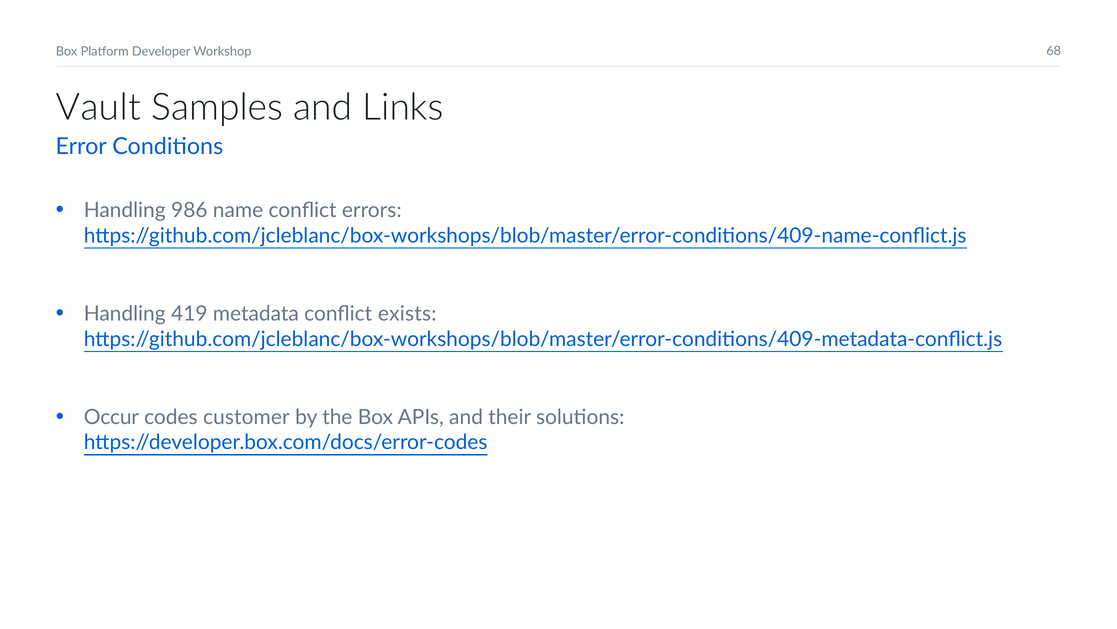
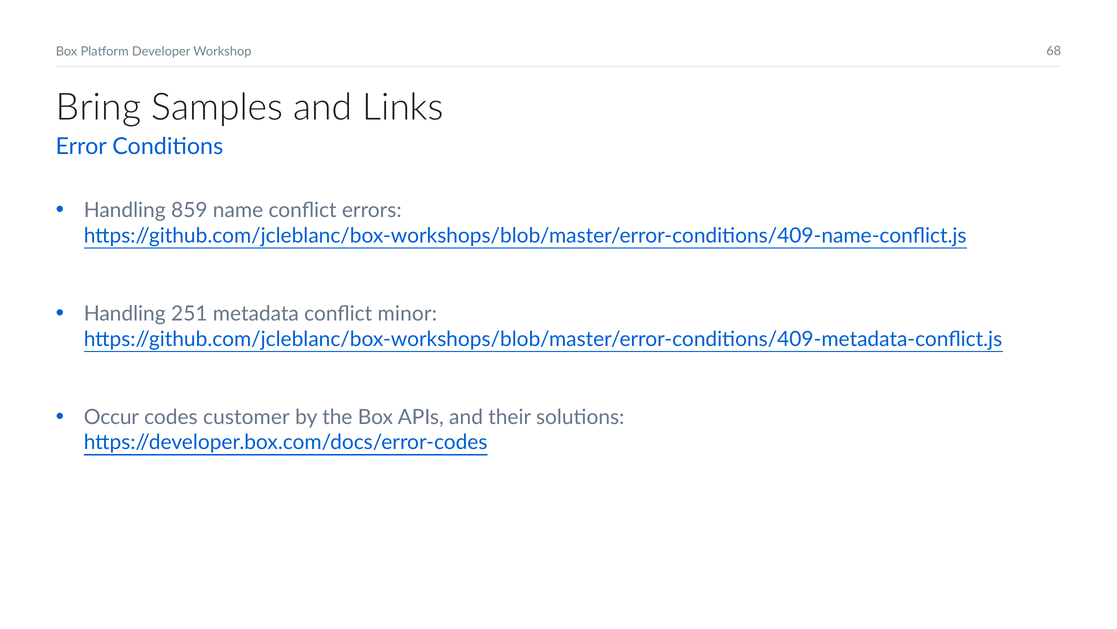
Vault: Vault -> Bring (98, 107)
986: 986 -> 859 (189, 210)
419: 419 -> 251 (189, 314)
exists: exists -> minor (407, 314)
